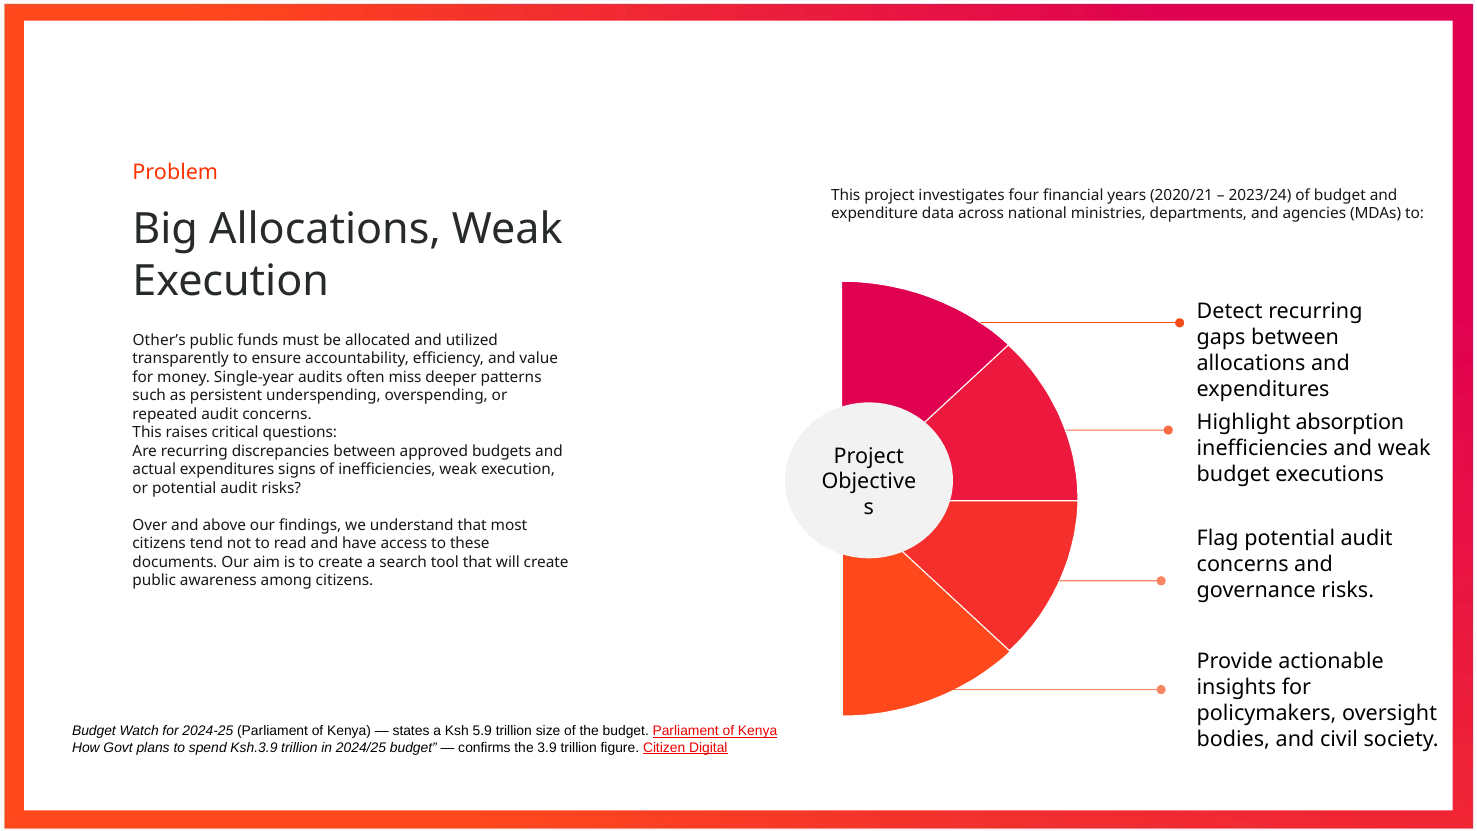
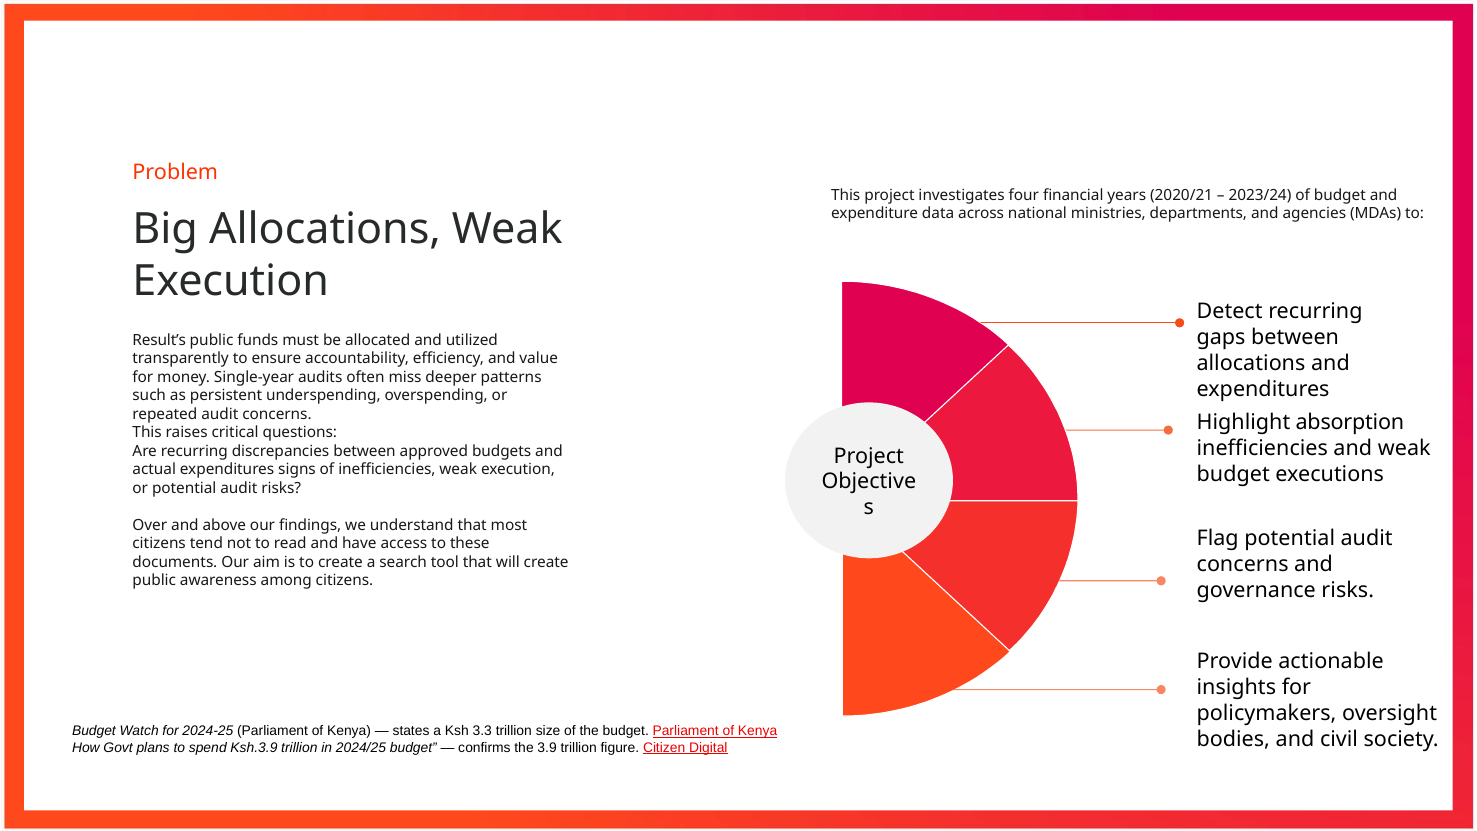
Other’s: Other’s -> Result’s (159, 340)
5.9: 5.9 -> 3.3 (482, 731)
